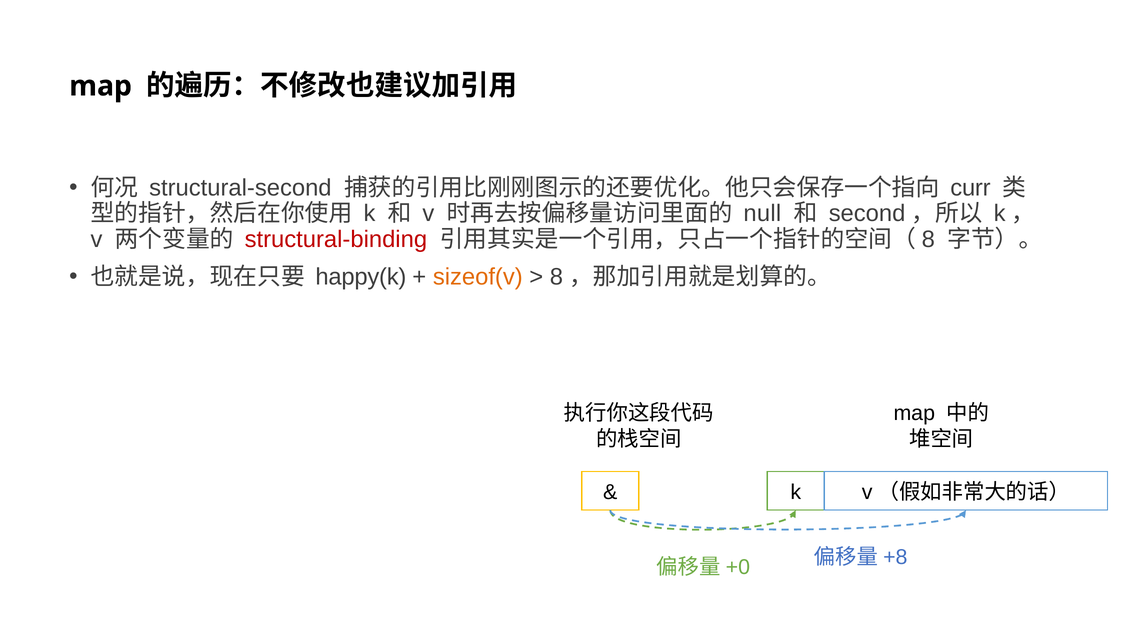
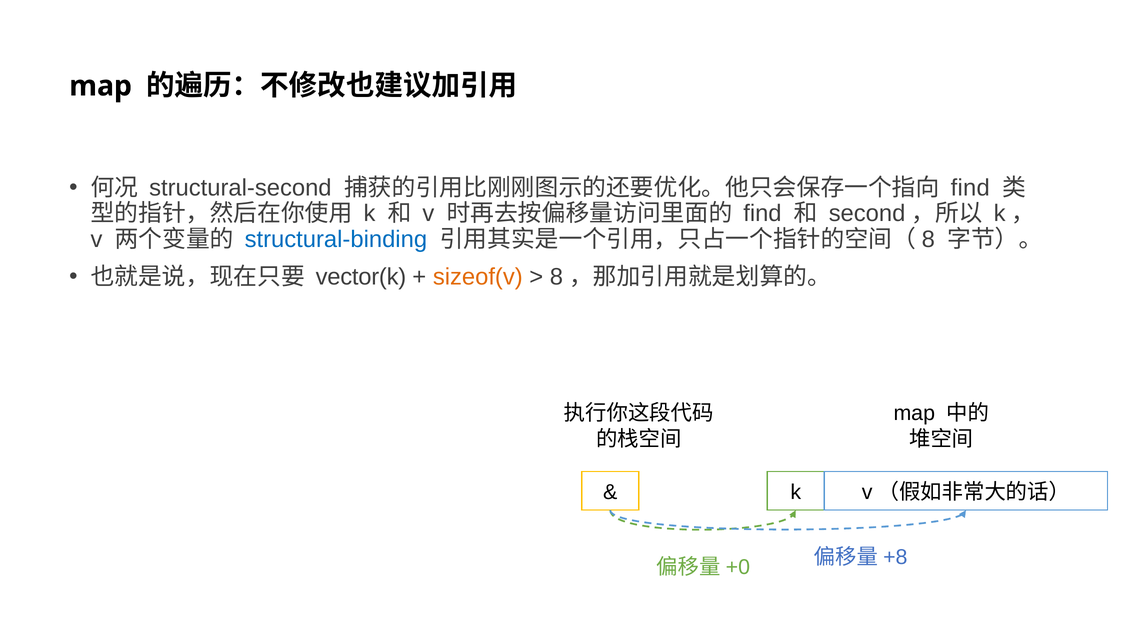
curr: curr -> find (970, 188)
null: null -> find (762, 213)
structural-binding colour: red -> blue (336, 239)
happy(k: happy(k -> vector(k (361, 277)
